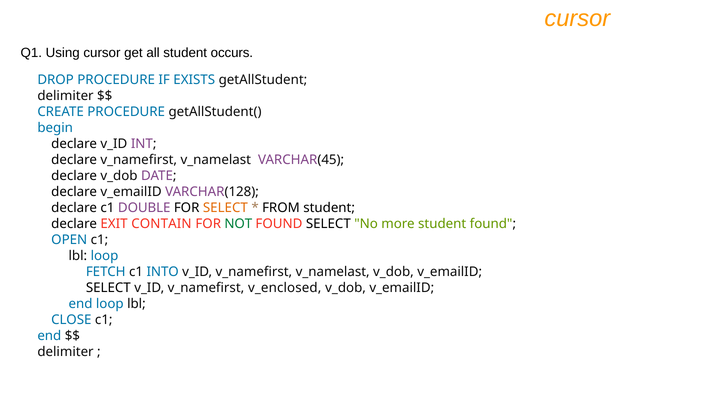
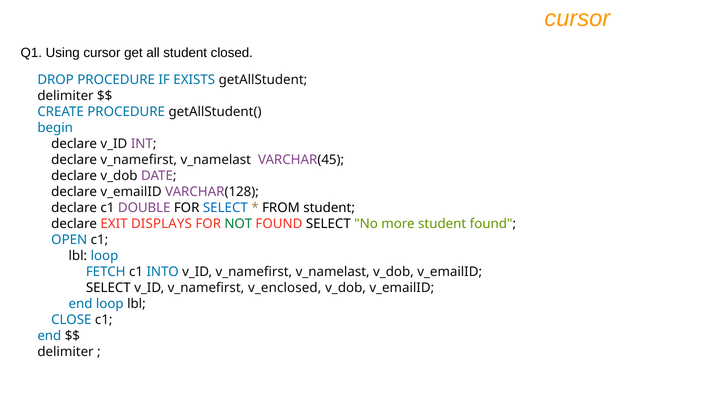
occurs: occurs -> closed (232, 53)
SELECT colour: orange -> blue (225, 208)
CONTAIN: CONTAIN -> DISPLAYS (161, 224)
